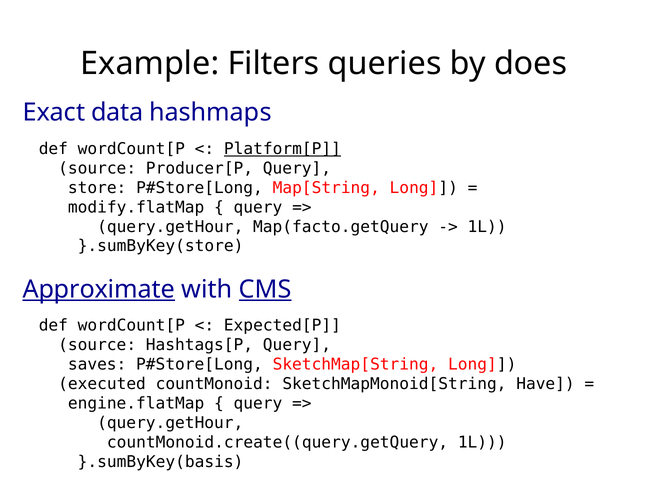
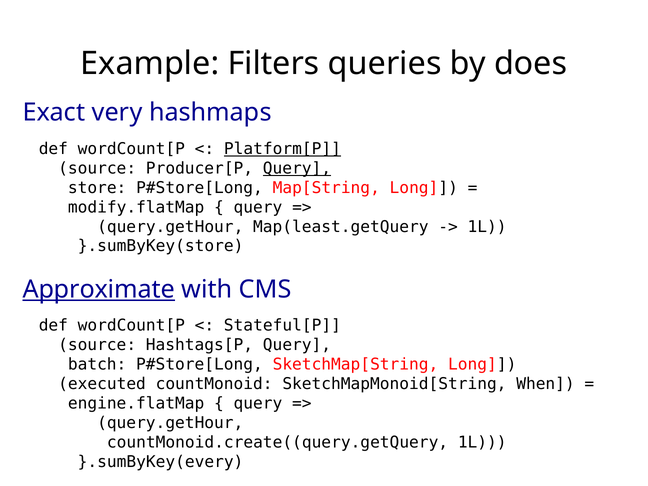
data: data -> very (117, 113)
Query underline: none -> present (297, 168)
Map(facto.getQuery: Map(facto.getQuery -> Map(least.getQuery (341, 227)
CMS underline: present -> none (265, 289)
Expected[P: Expected[P -> Stateful[P (282, 326)
saves: saves -> batch (97, 365)
Have: Have -> When (546, 384)
}.sumByKey(basis: }.sumByKey(basis -> }.sumByKey(every (161, 462)
